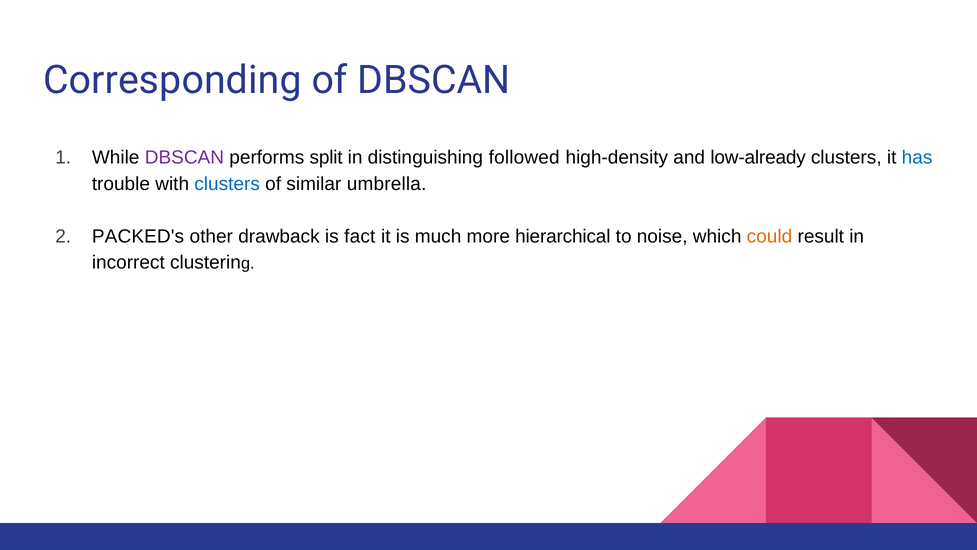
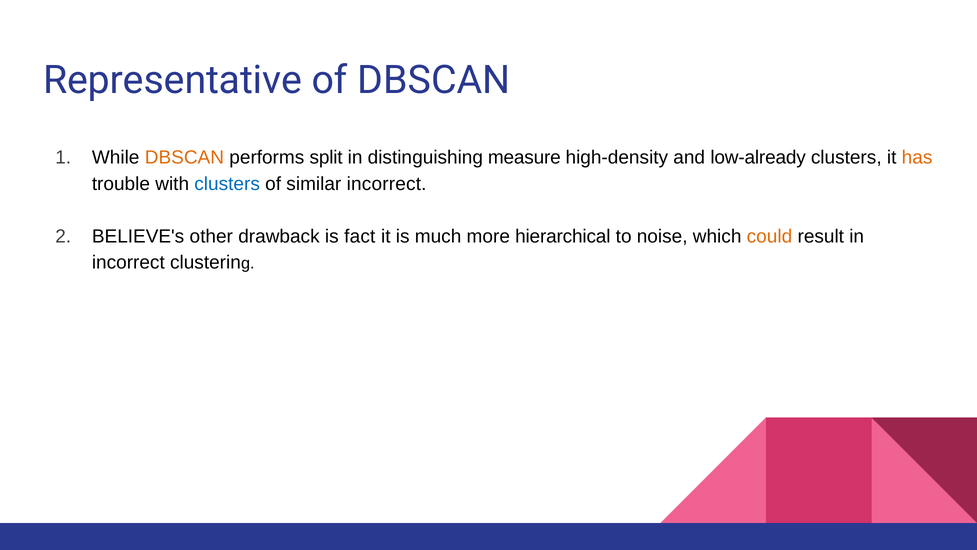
Corresponding: Corresponding -> Representative (172, 80)
DBSCAN colour: purple -> orange (184, 157)
followed: followed -> measure (524, 157)
has colour: blue -> orange (917, 157)
similar umbrella: umbrella -> incorrect (387, 184)
PACKED's: PACKED's -> BELIEVE's (138, 236)
